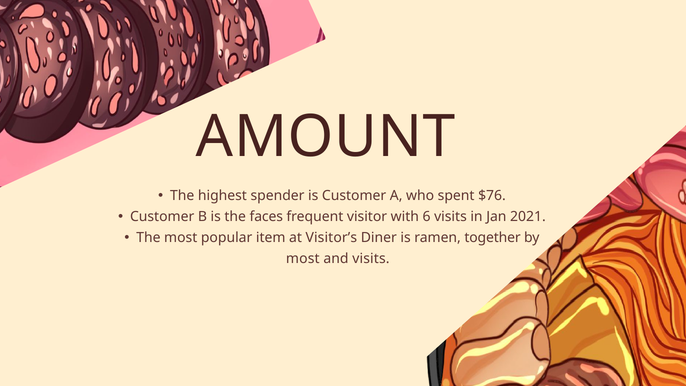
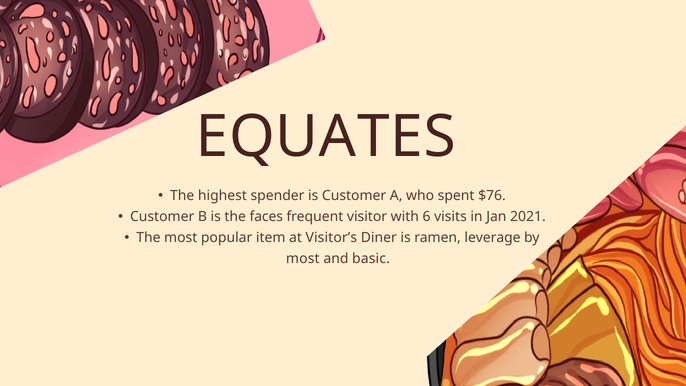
AMOUNT: AMOUNT -> EQUATES (326, 137)
together: together -> leverage (493, 238)
and visits: visits -> basic (371, 259)
